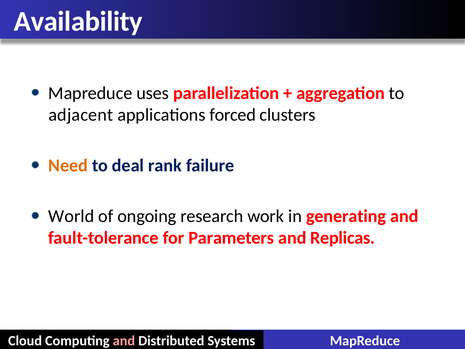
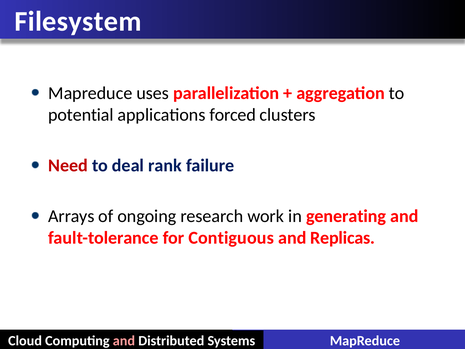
Availability: Availability -> Filesystem (78, 21)
adjacent: adjacent -> potential (81, 115)
Need colour: orange -> red (68, 165)
World: World -> Arrays (71, 216)
Parameters: Parameters -> Contiguous (231, 238)
